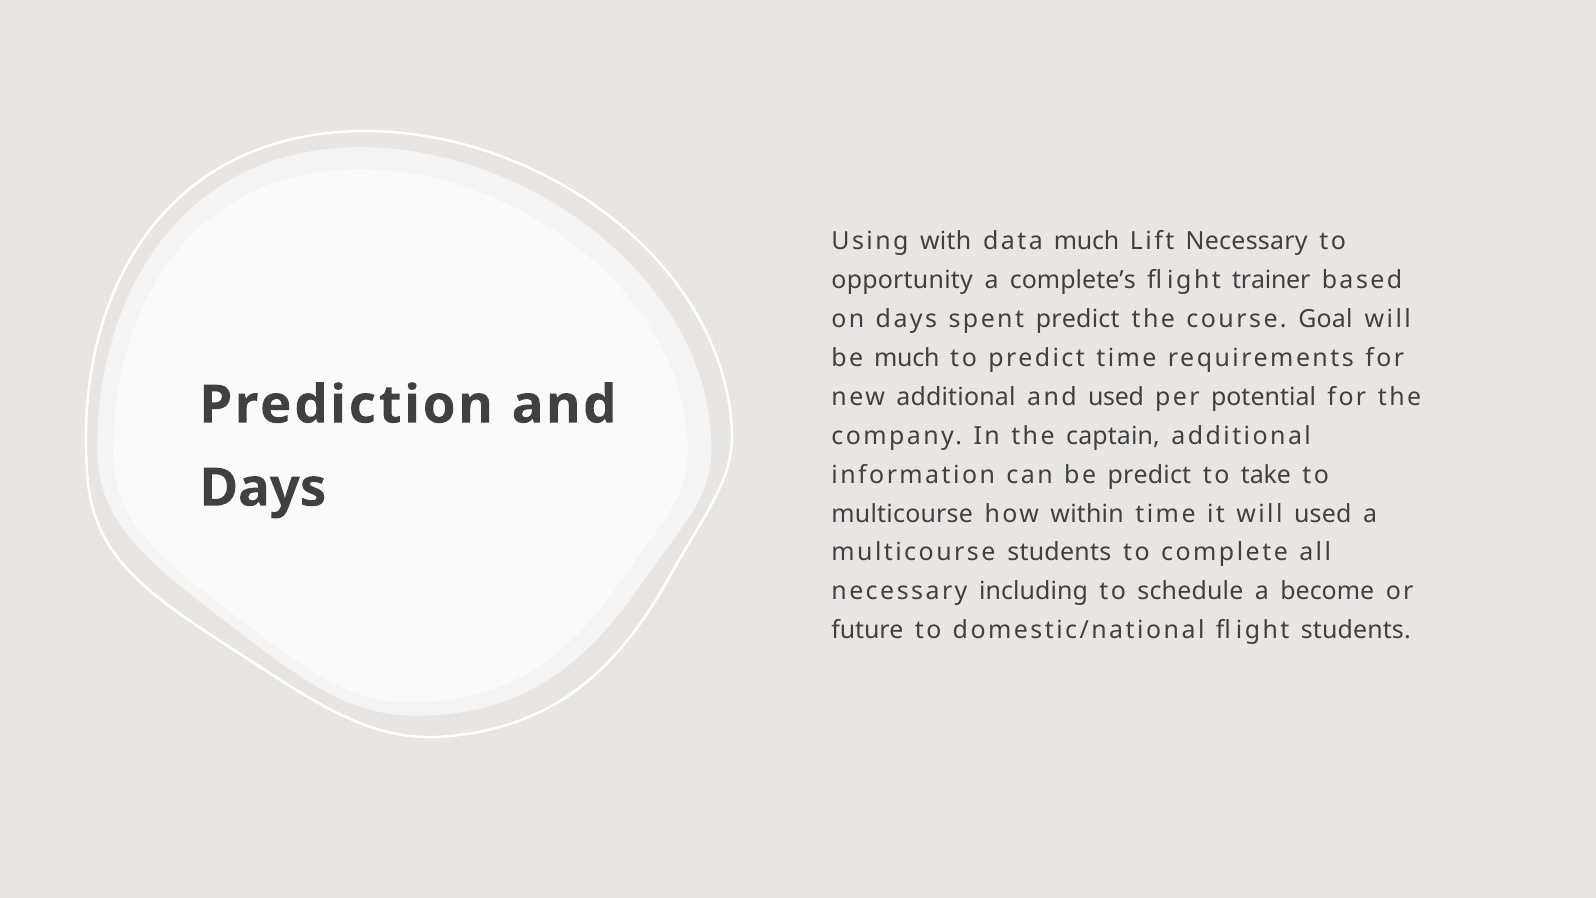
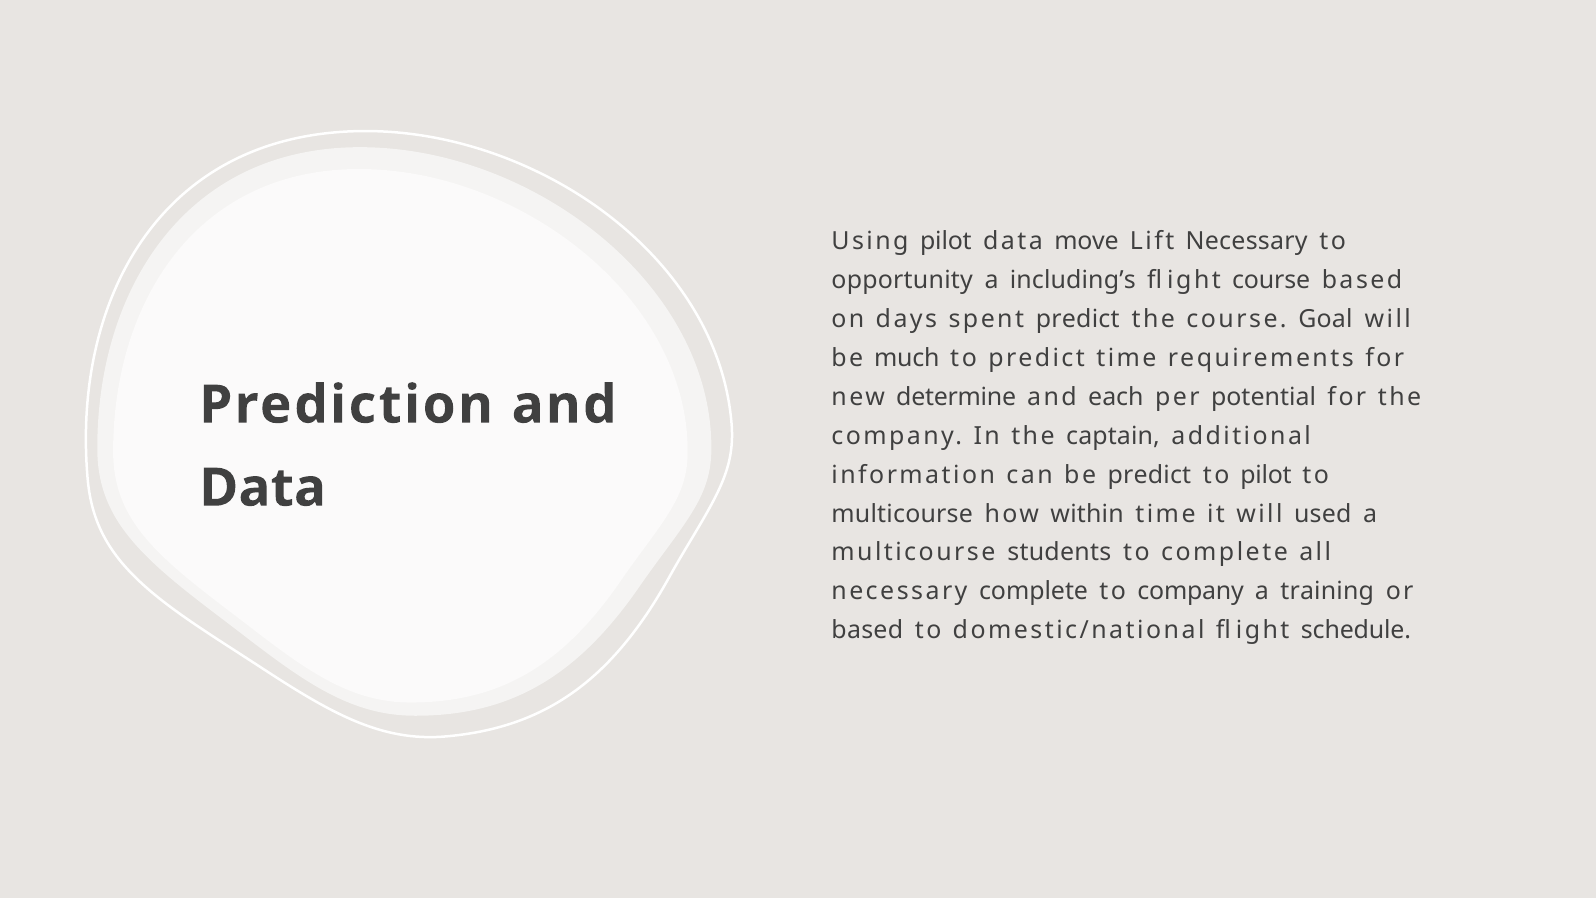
Using with: with -> pilot (946, 242)
data much: much -> move (1086, 242)
complete’s: complete’s -> including’s (1073, 280)
flight trainer: trainer -> course (1271, 280)
new additional: additional -> determine (956, 397)
and used: used -> each (1116, 397)
to take: take -> pilot (1266, 475)
Days: Days -> Data (263, 488)
necessary including: including -> complete (1034, 591)
to schedule: schedule -> company (1191, 591)
become: become -> training (1327, 591)
future: future -> based (867, 630)
flight students: students -> schedule (1356, 630)
